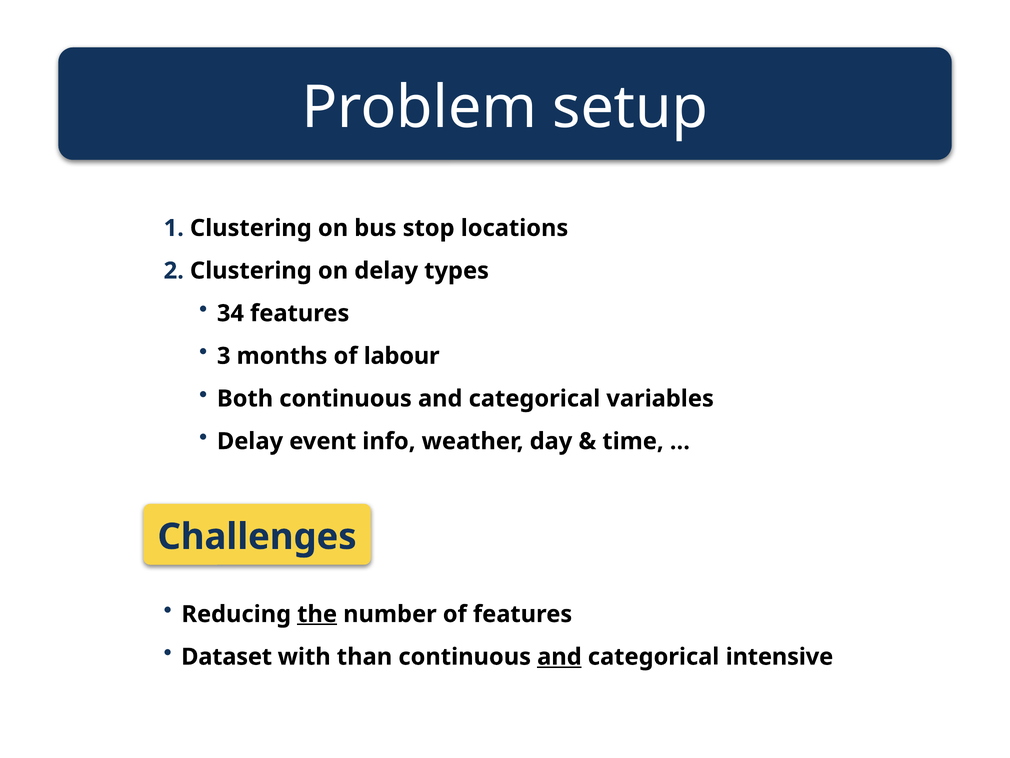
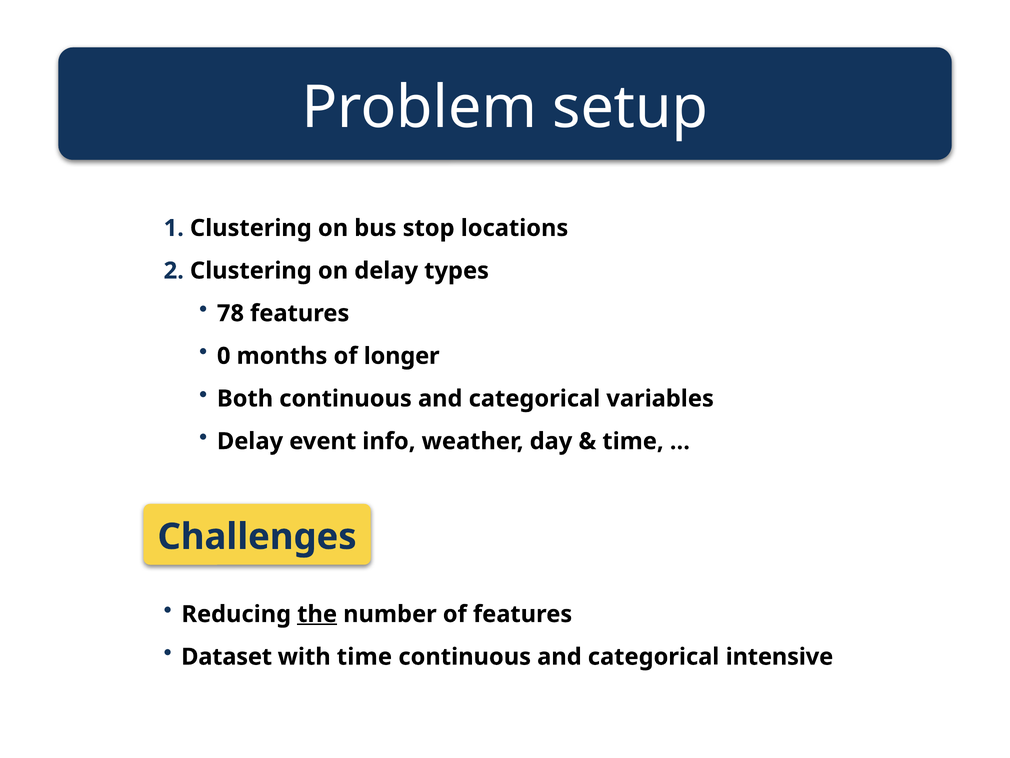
34: 34 -> 78 (230, 313)
3: 3 -> 0 (224, 356)
labour: labour -> longer (402, 356)
with than: than -> time (364, 656)
and underline: present -> none (559, 656)
